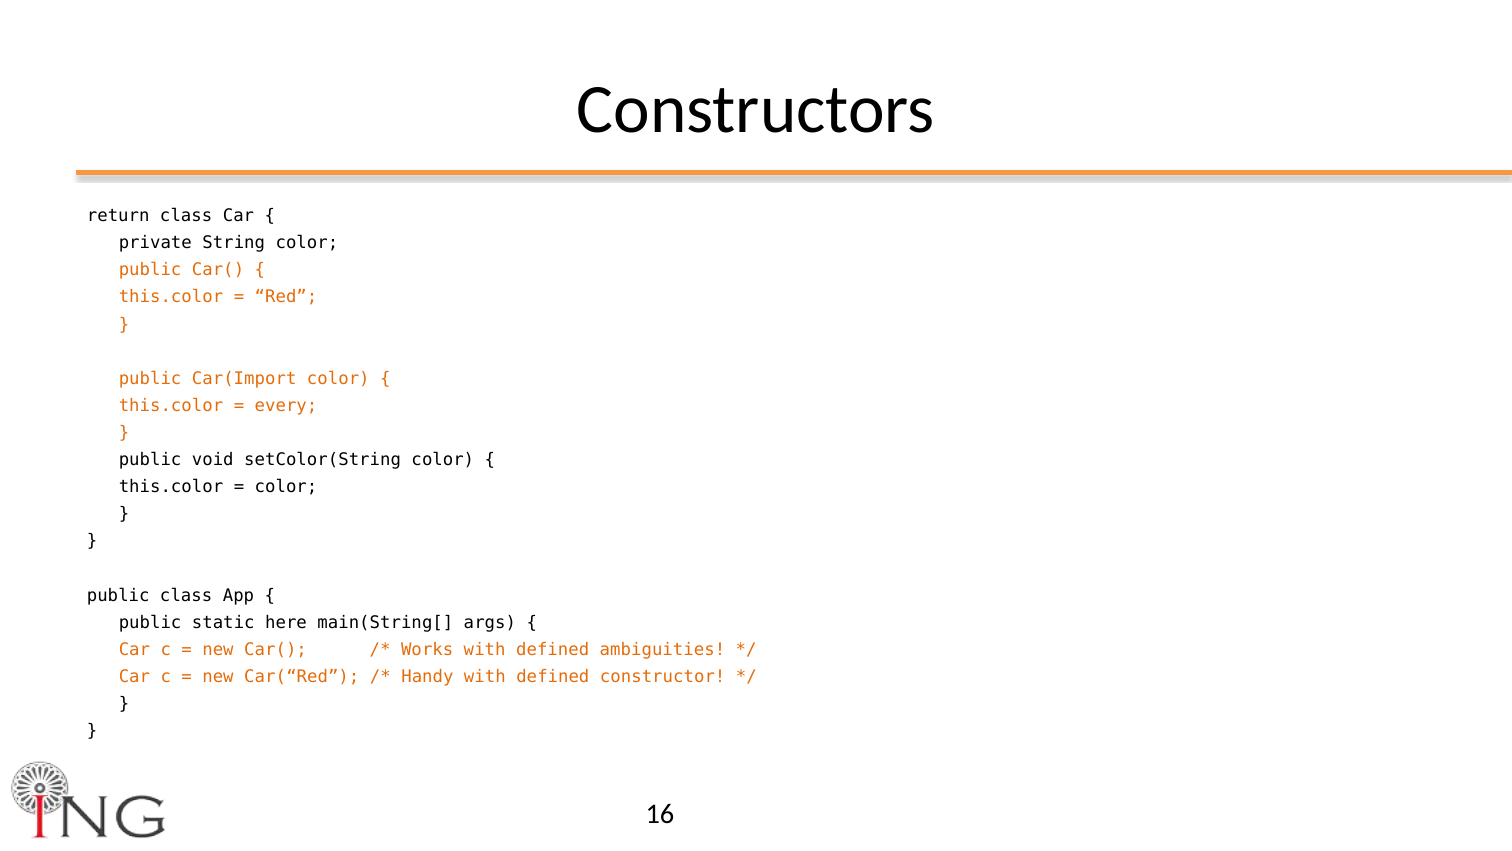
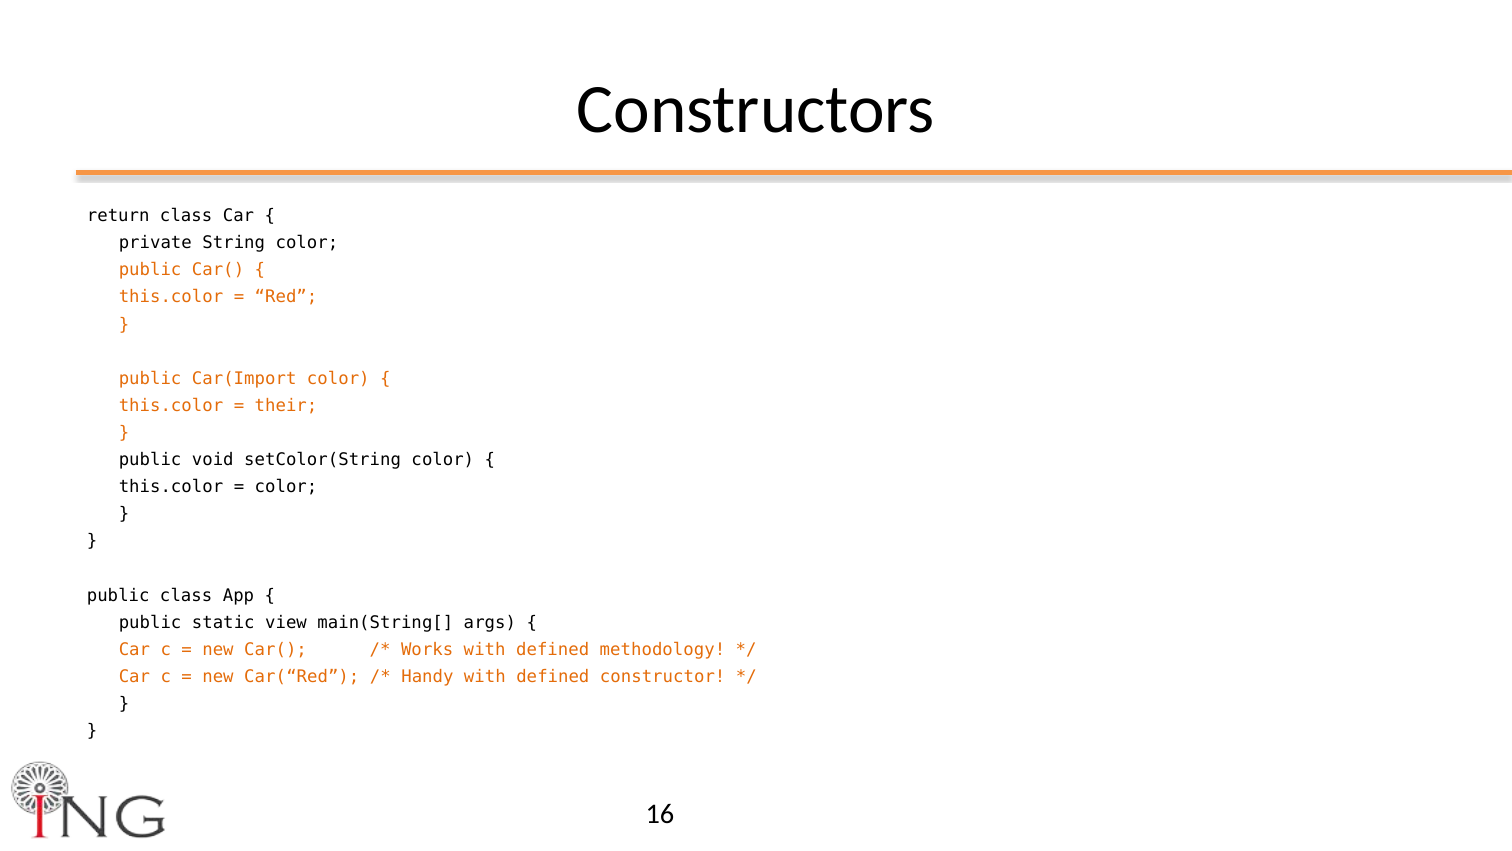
every: every -> their (286, 405)
here: here -> view (286, 622)
ambiguities: ambiguities -> methodology (662, 649)
